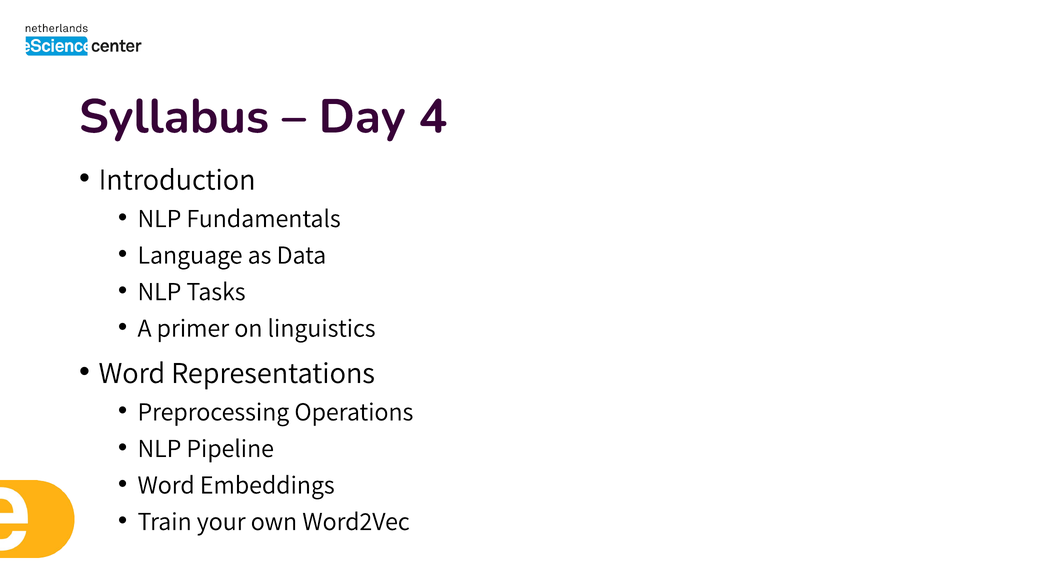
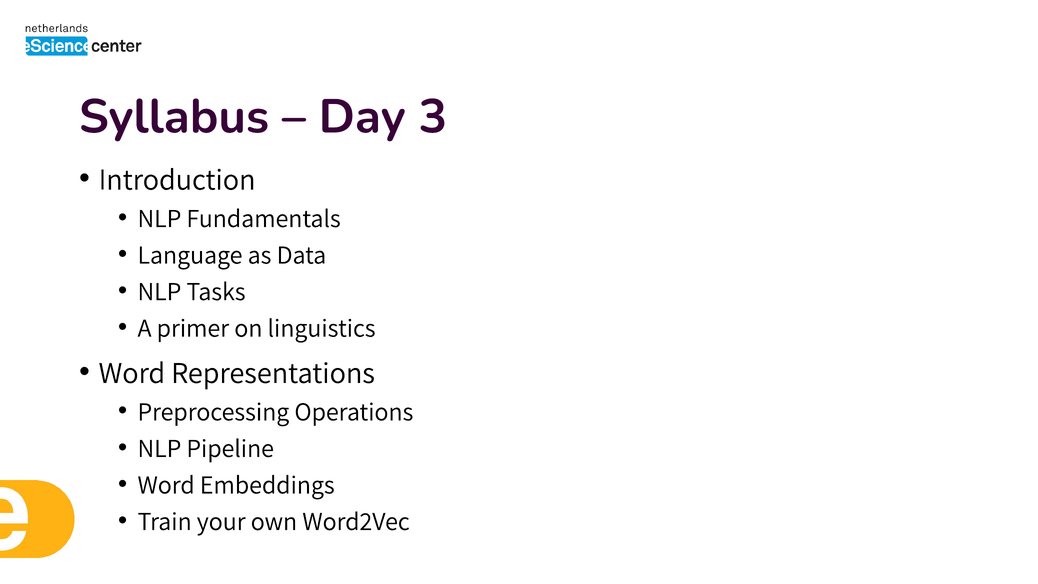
4: 4 -> 3 (433, 117)
